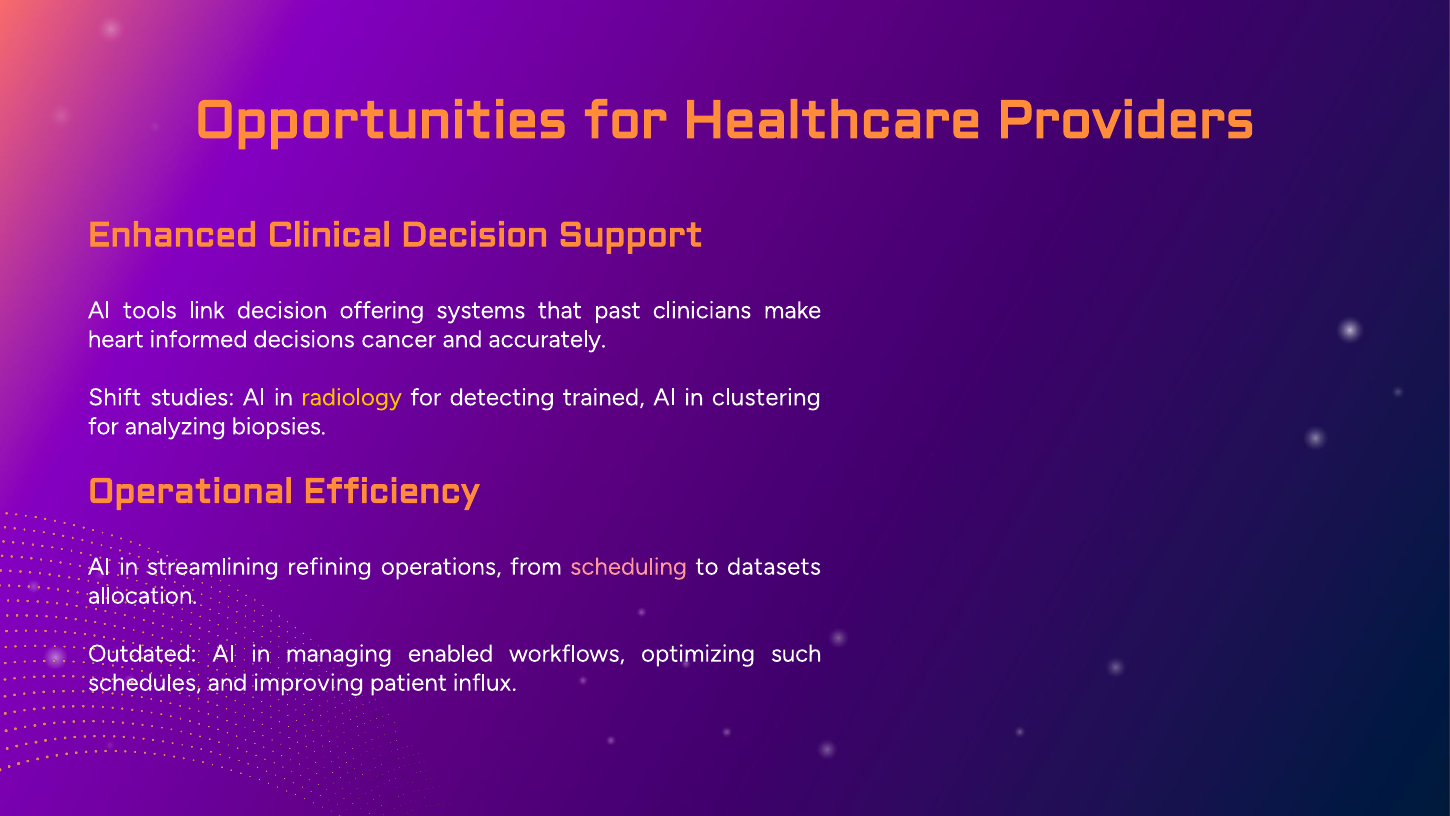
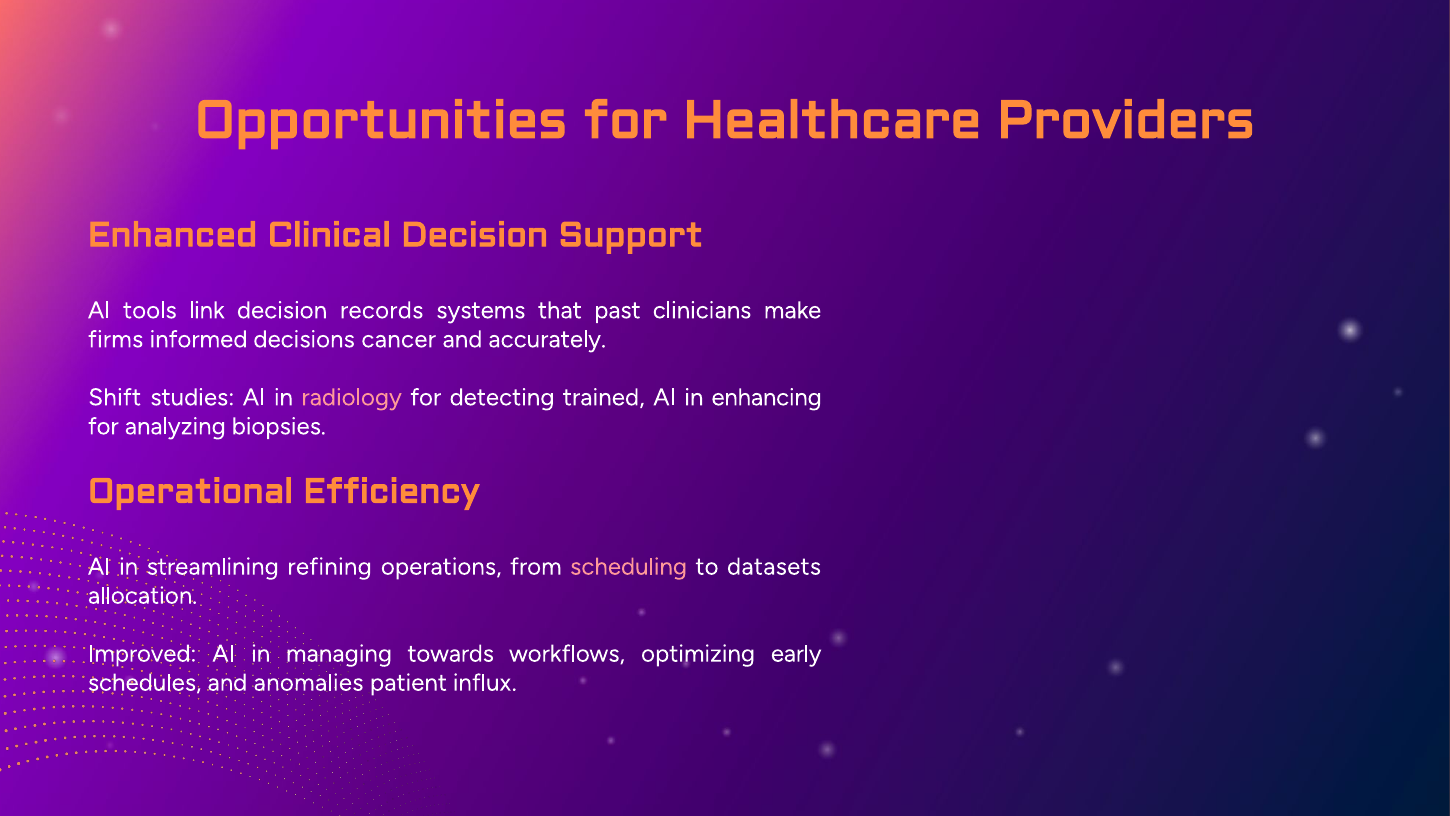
offering: offering -> records (382, 310)
heart: heart -> firms (116, 339)
radiology colour: yellow -> pink (352, 397)
clustering: clustering -> enhancing (767, 397)
Outdated: Outdated -> Improved (142, 653)
enabled: enabled -> towards (451, 653)
such: such -> early (796, 653)
improving: improving -> anomalies (309, 682)
